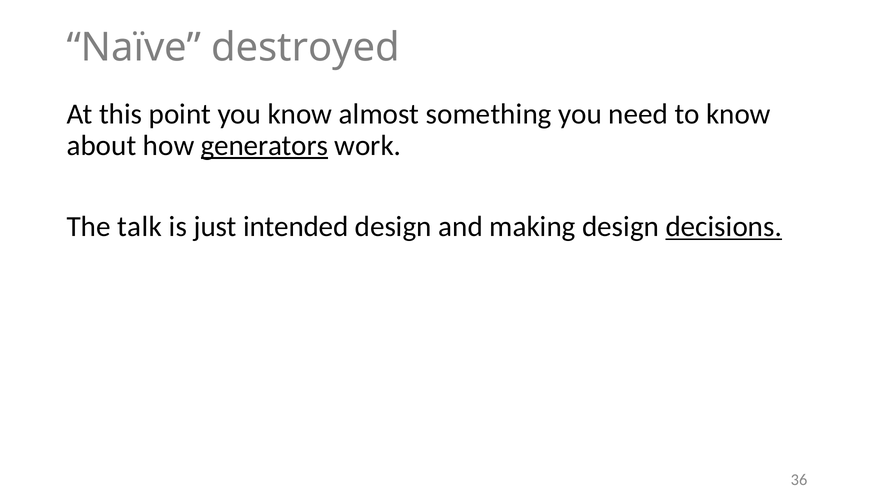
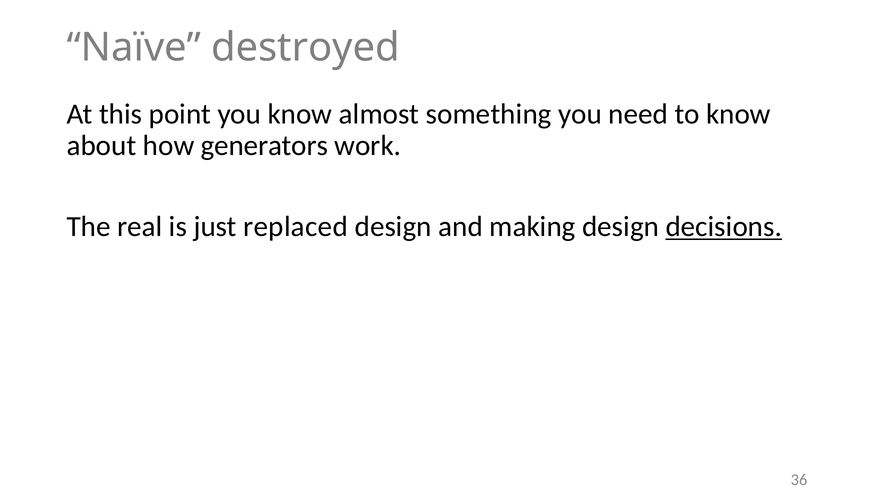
generators underline: present -> none (264, 145)
talk: talk -> real (140, 227)
intended: intended -> replaced (296, 227)
